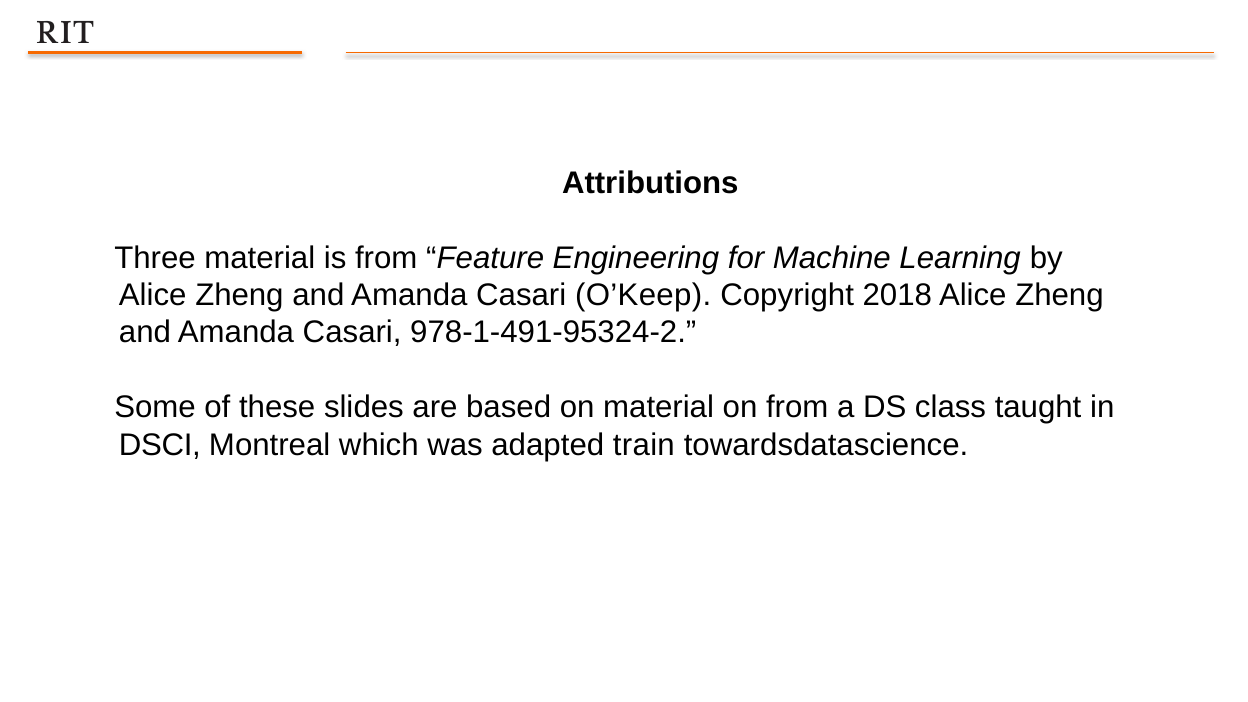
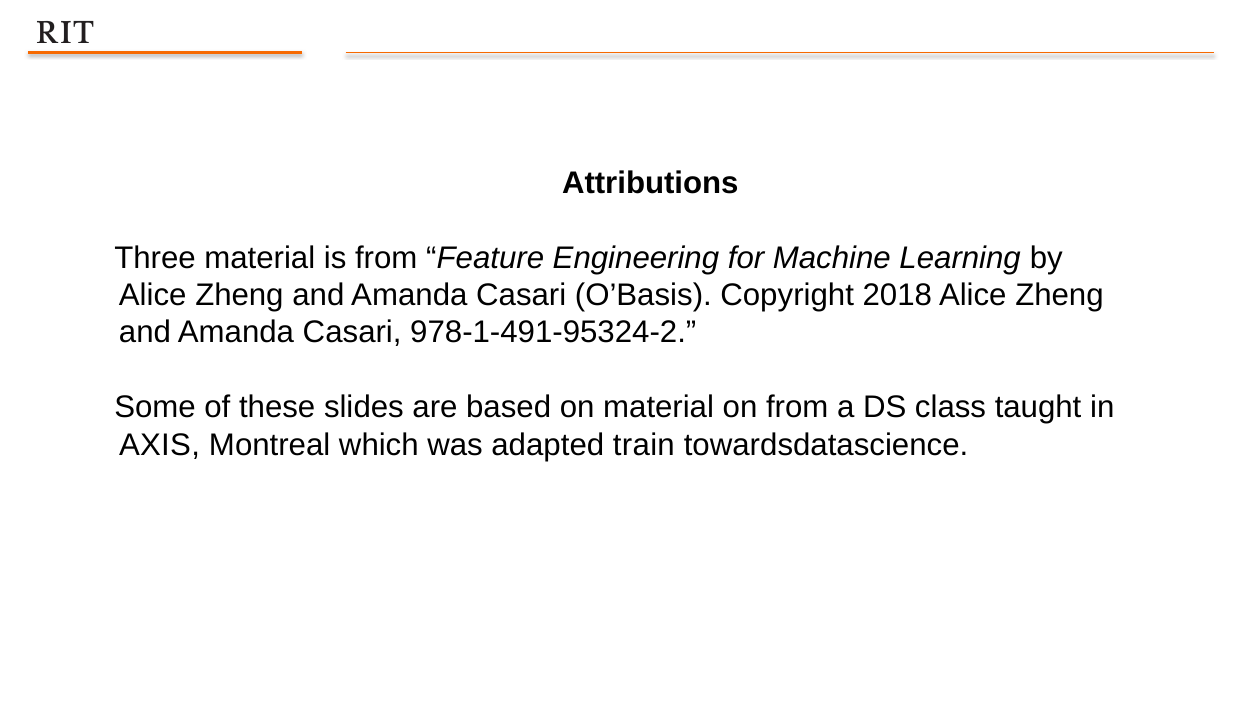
O’Keep: O’Keep -> O’Basis (643, 295)
DSCI: DSCI -> AXIS (160, 445)
